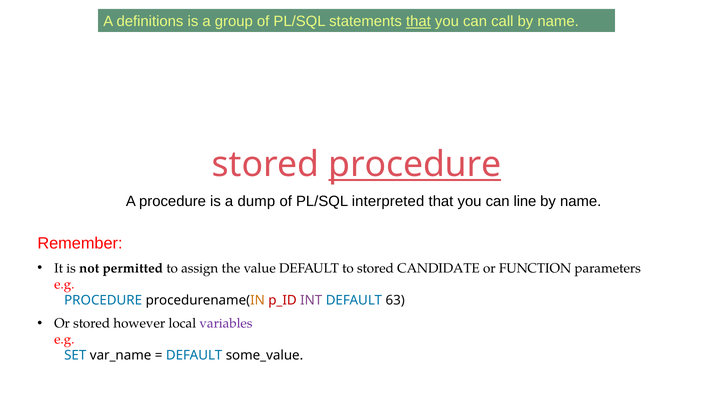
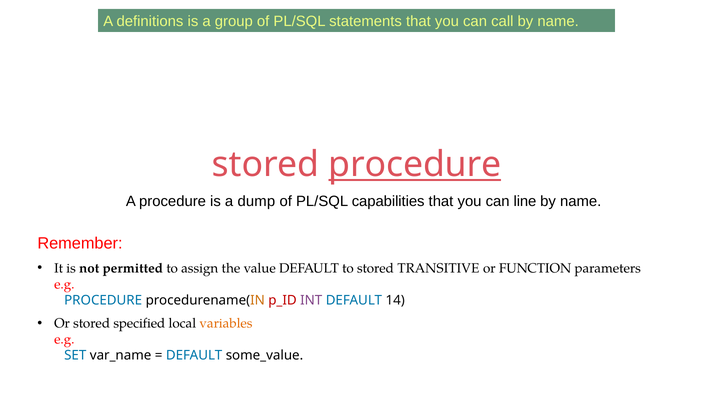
that underline: present -> none (418, 21)
interpreted: interpreted -> capabilities (388, 201)
CANDIDATE: CANDIDATE -> TRANSITIVE (438, 268)
63: 63 -> 14 (395, 300)
however: however -> specified (139, 324)
variables colour: purple -> orange (226, 324)
